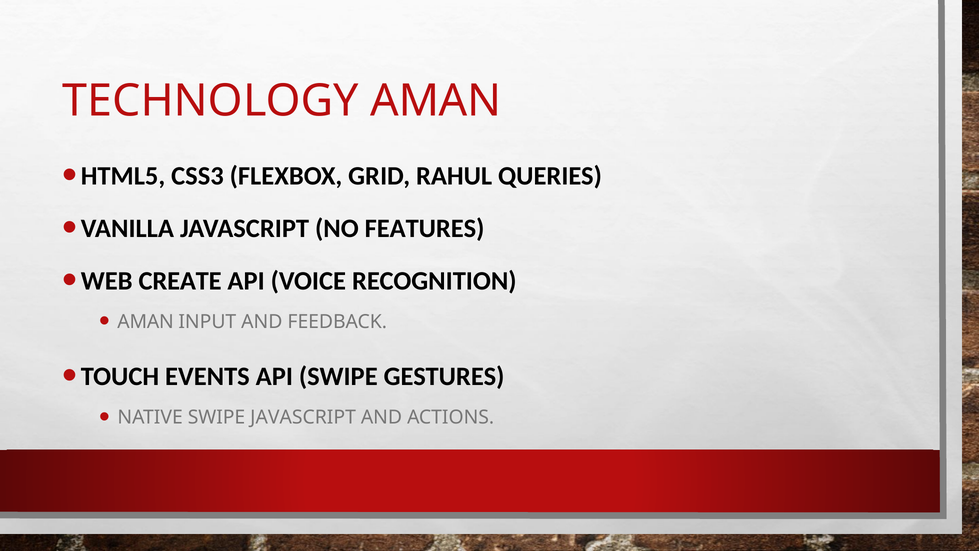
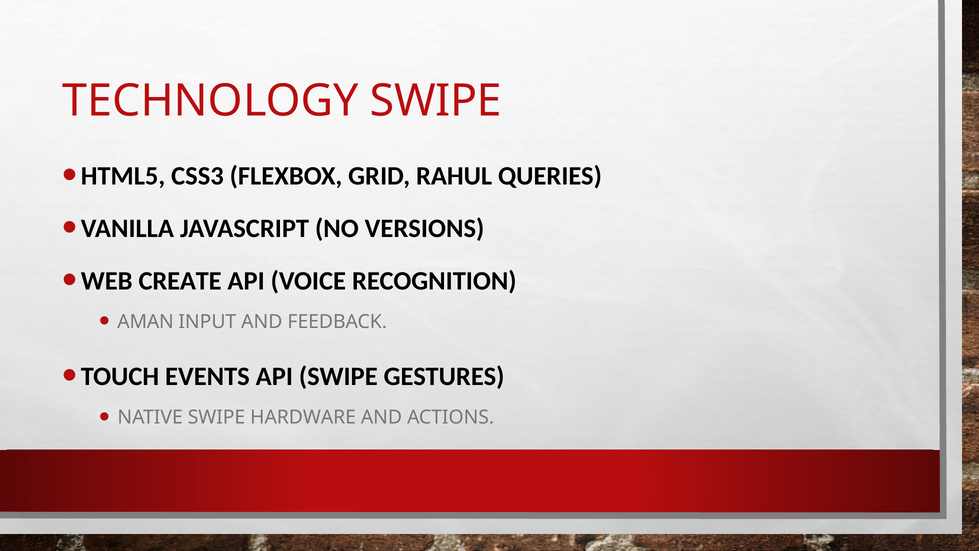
TECHNOLOGY AMAN: AMAN -> SWIPE (436, 101)
FEATURES: FEATURES -> VERSIONS (425, 228)
SWIPE JAVASCRIPT: JAVASCRIPT -> HARDWARE (303, 417)
